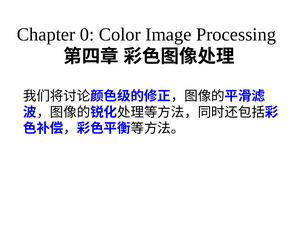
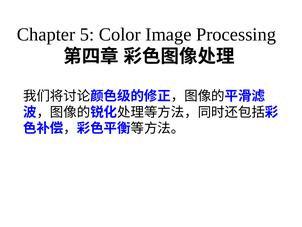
0: 0 -> 5 (87, 34)
